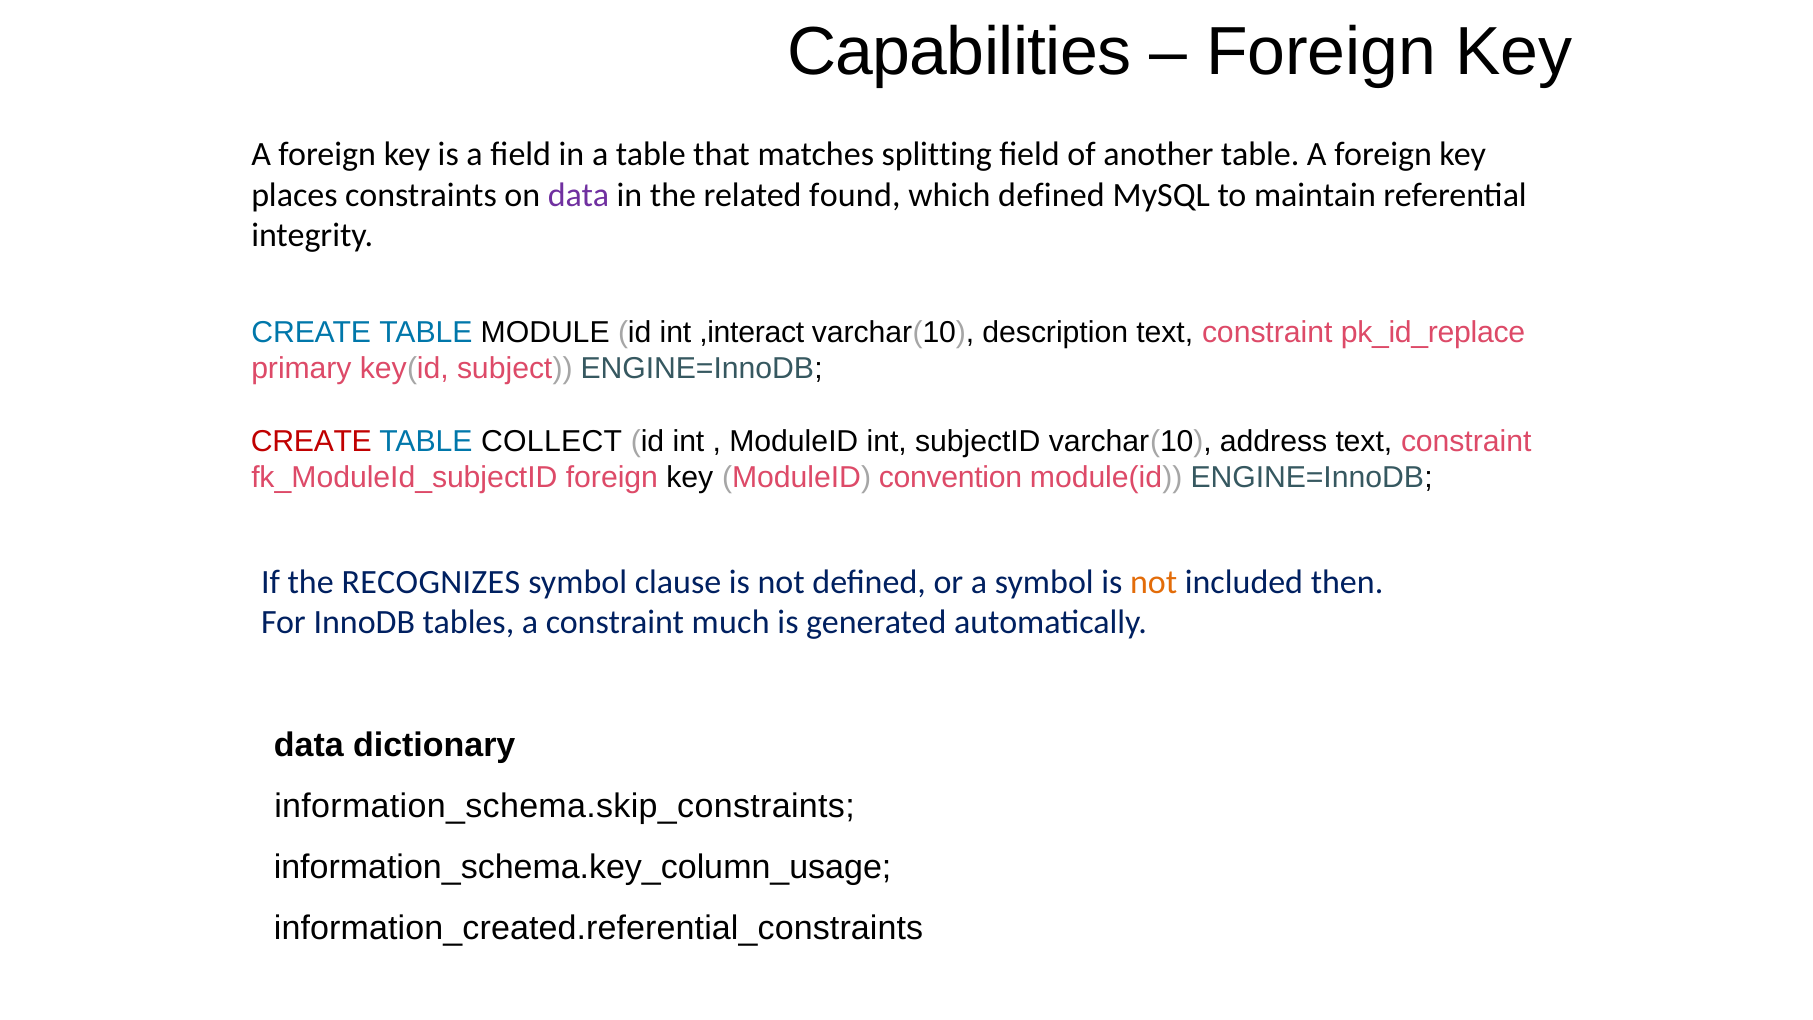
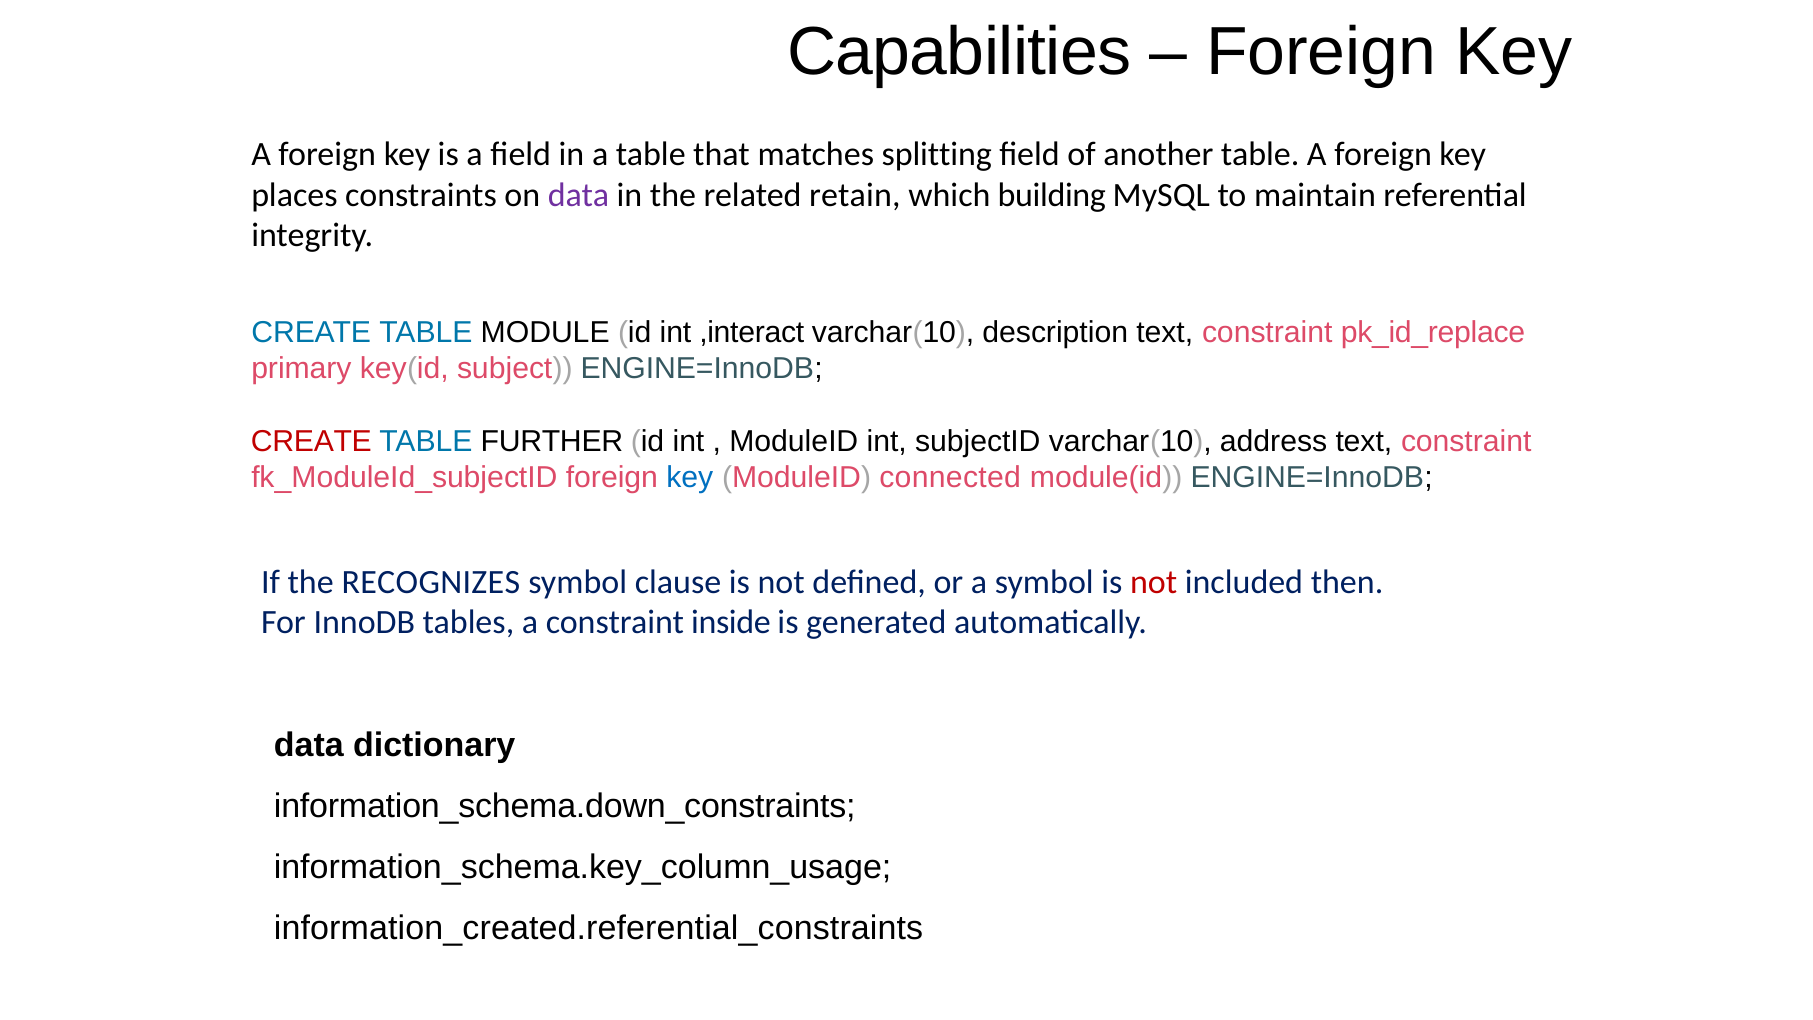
found: found -> retain (855, 195)
which defined: defined -> building (1052, 195)
COLLECT: COLLECT -> FURTHER (552, 441)
key colour: black -> blue (690, 478)
convention: convention -> connected (950, 478)
not colour: orange -> red (1154, 582)
much: much -> inside (731, 623)
information_schema.skip_constraints: information_schema.skip_constraints -> information_schema.down_constraints (565, 806)
